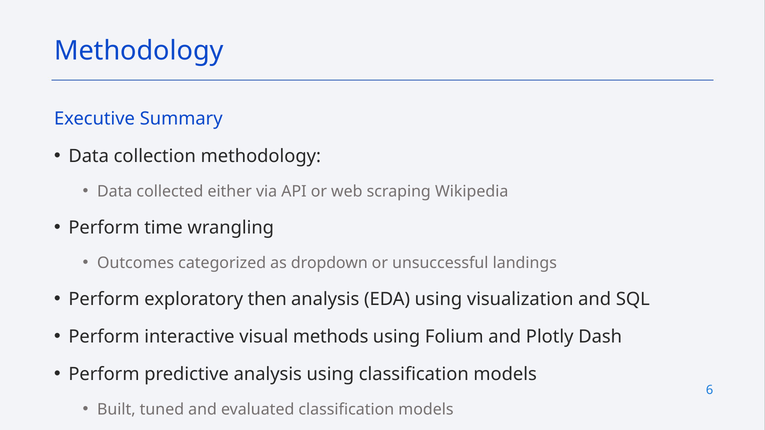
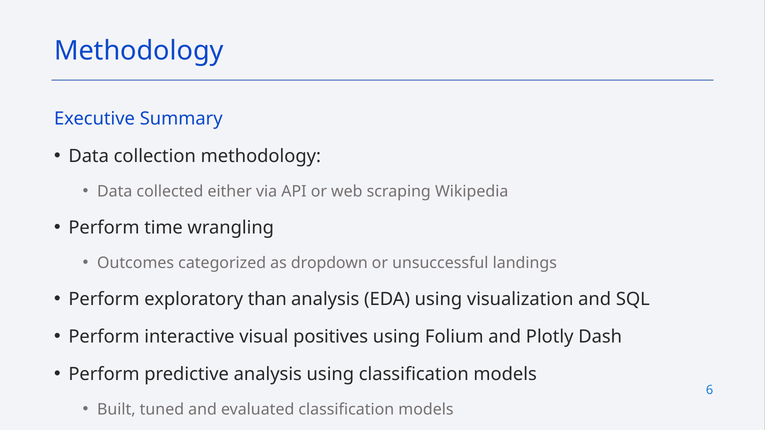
then: then -> than (267, 299)
methods: methods -> positives (331, 337)
